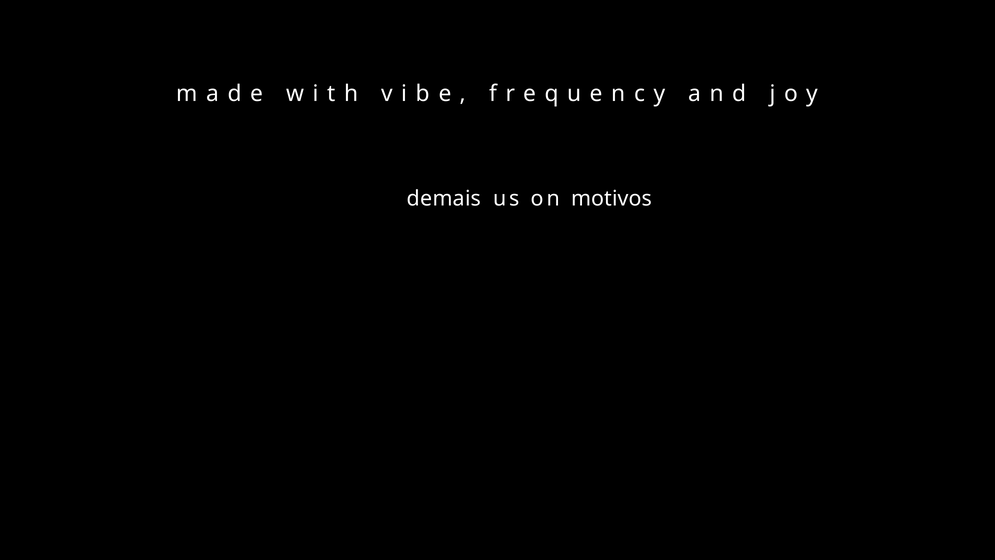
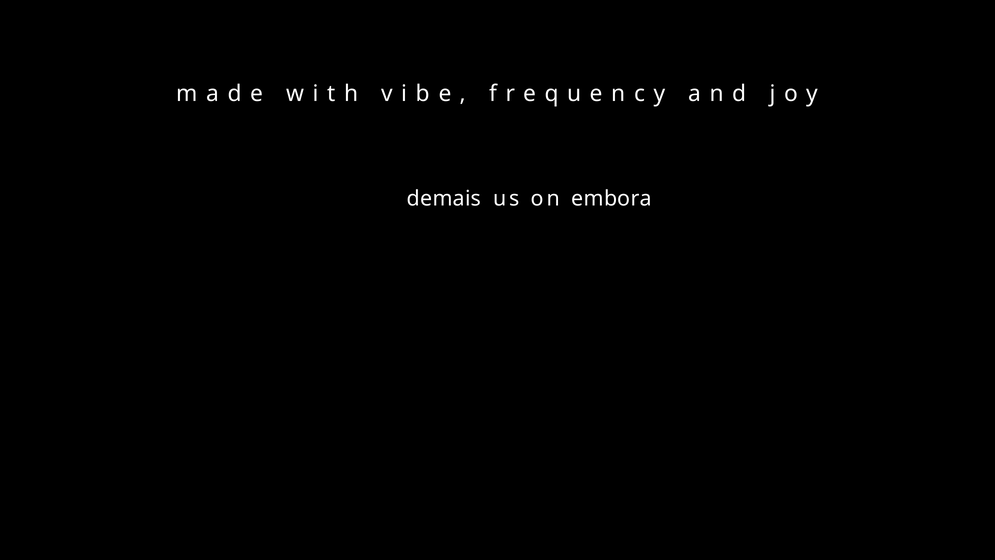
motivos: motivos -> embora (612, 198)
